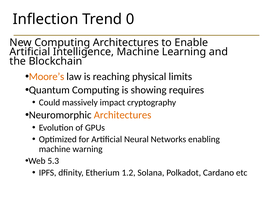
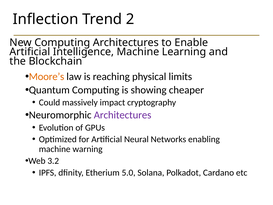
0: 0 -> 2 (130, 19)
requires: requires -> cheaper (186, 90)
Architectures colour: orange -> purple (123, 115)
5.3: 5.3 -> 3.2 (53, 161)
1.2: 1.2 -> 5.0 (129, 172)
